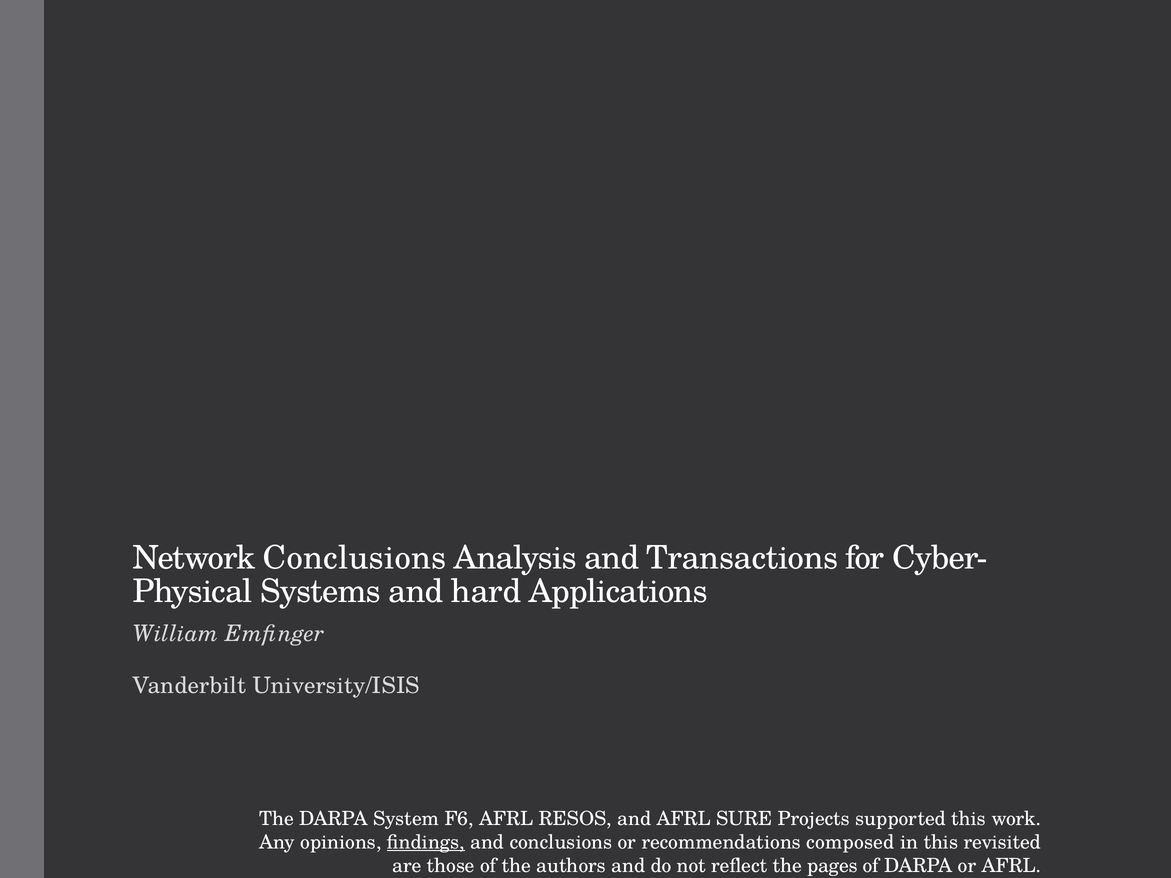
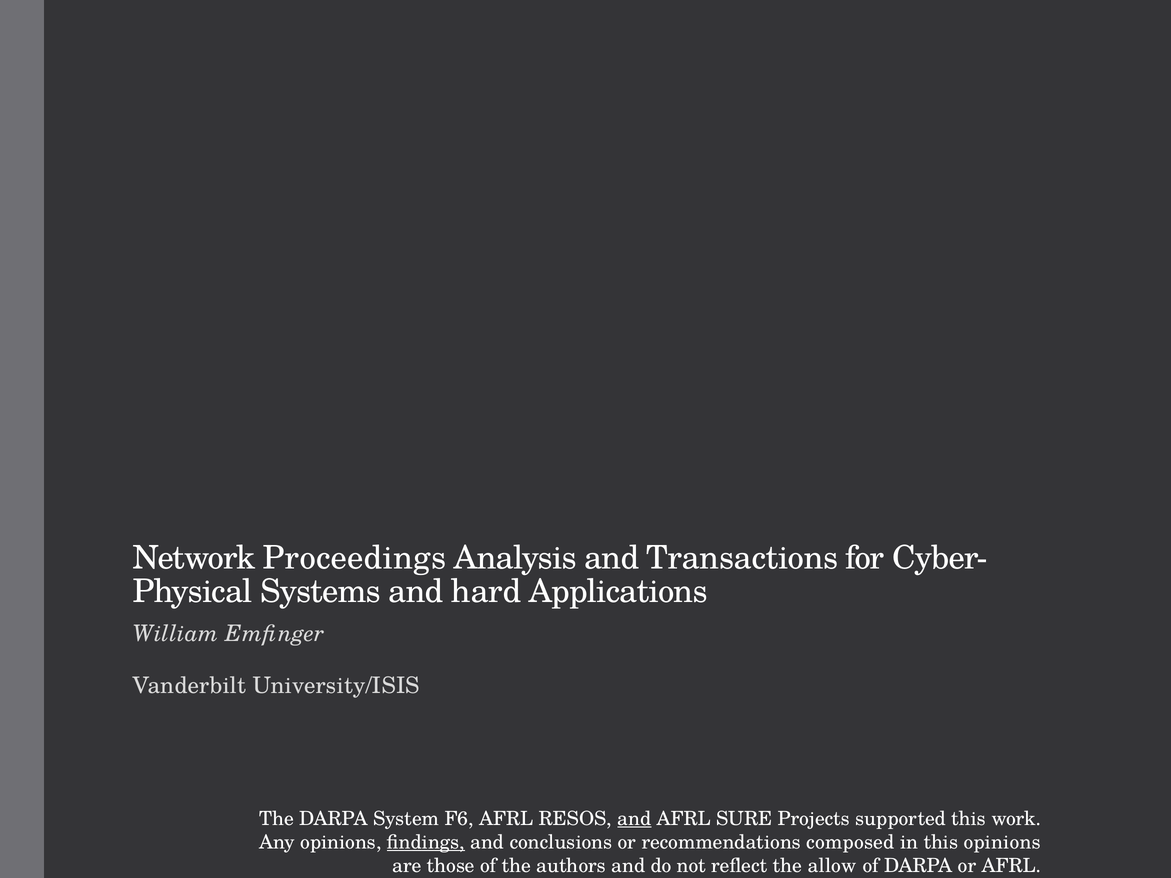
Network Conclusions: Conclusions -> Proceedings (355, 558)
and underline: none -> present (634, 819)
this revisited: revisited -> opinions (1002, 842)
pages: pages -> allow (832, 866)
